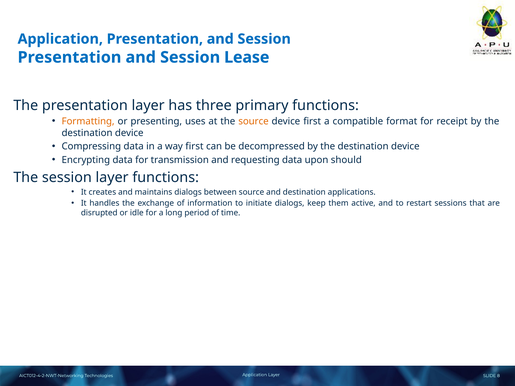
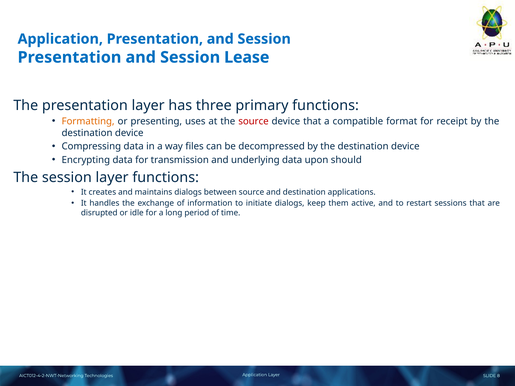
source colour: orange -> red (253, 121)
device first: first -> that (312, 121)
way first: first -> files (195, 147)
requesting: requesting -> underlying (255, 160)
